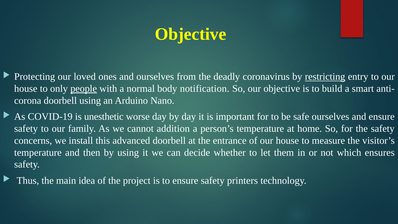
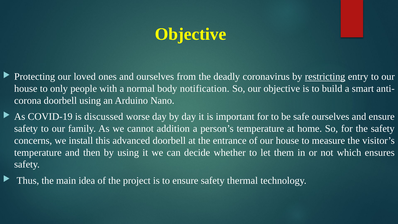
people underline: present -> none (84, 89)
unesthetic: unesthetic -> discussed (104, 117)
printers: printers -> thermal (242, 180)
